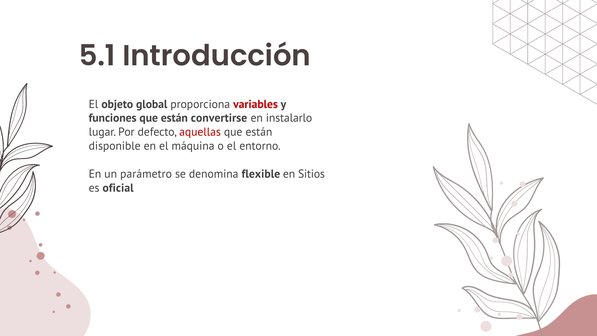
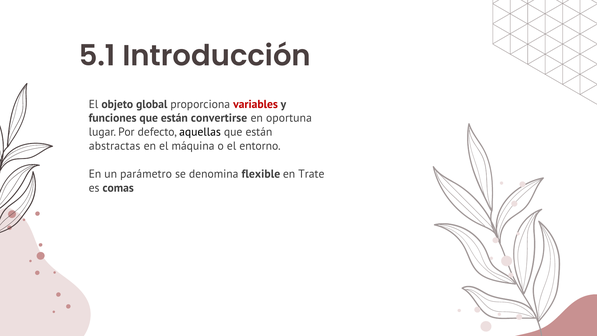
instalarlo: instalarlo -> oportuna (289, 118)
aquellas colour: red -> black (200, 132)
disponible: disponible -> abstractas (115, 146)
Sitios: Sitios -> Trate (311, 174)
oficial: oficial -> comas (118, 188)
